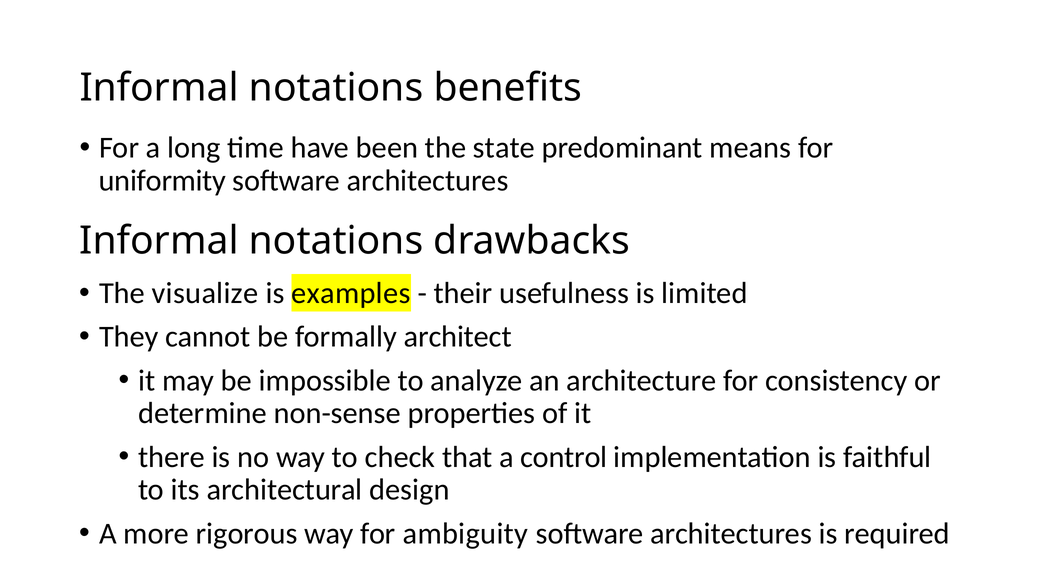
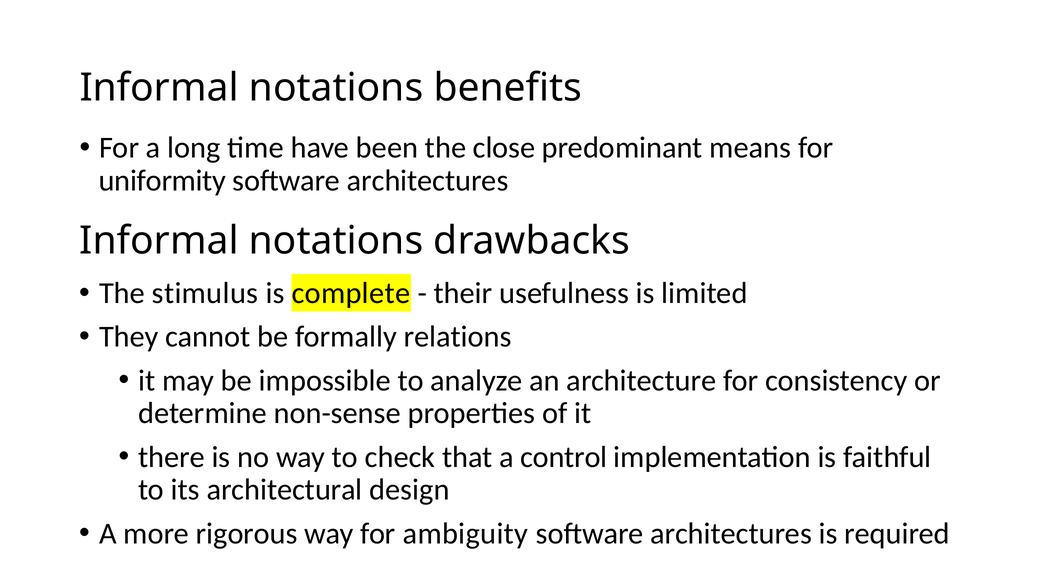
state: state -> close (504, 148)
visualize: visualize -> stimulus (205, 293)
examples: examples -> complete (351, 293)
architect: architect -> relations (458, 337)
